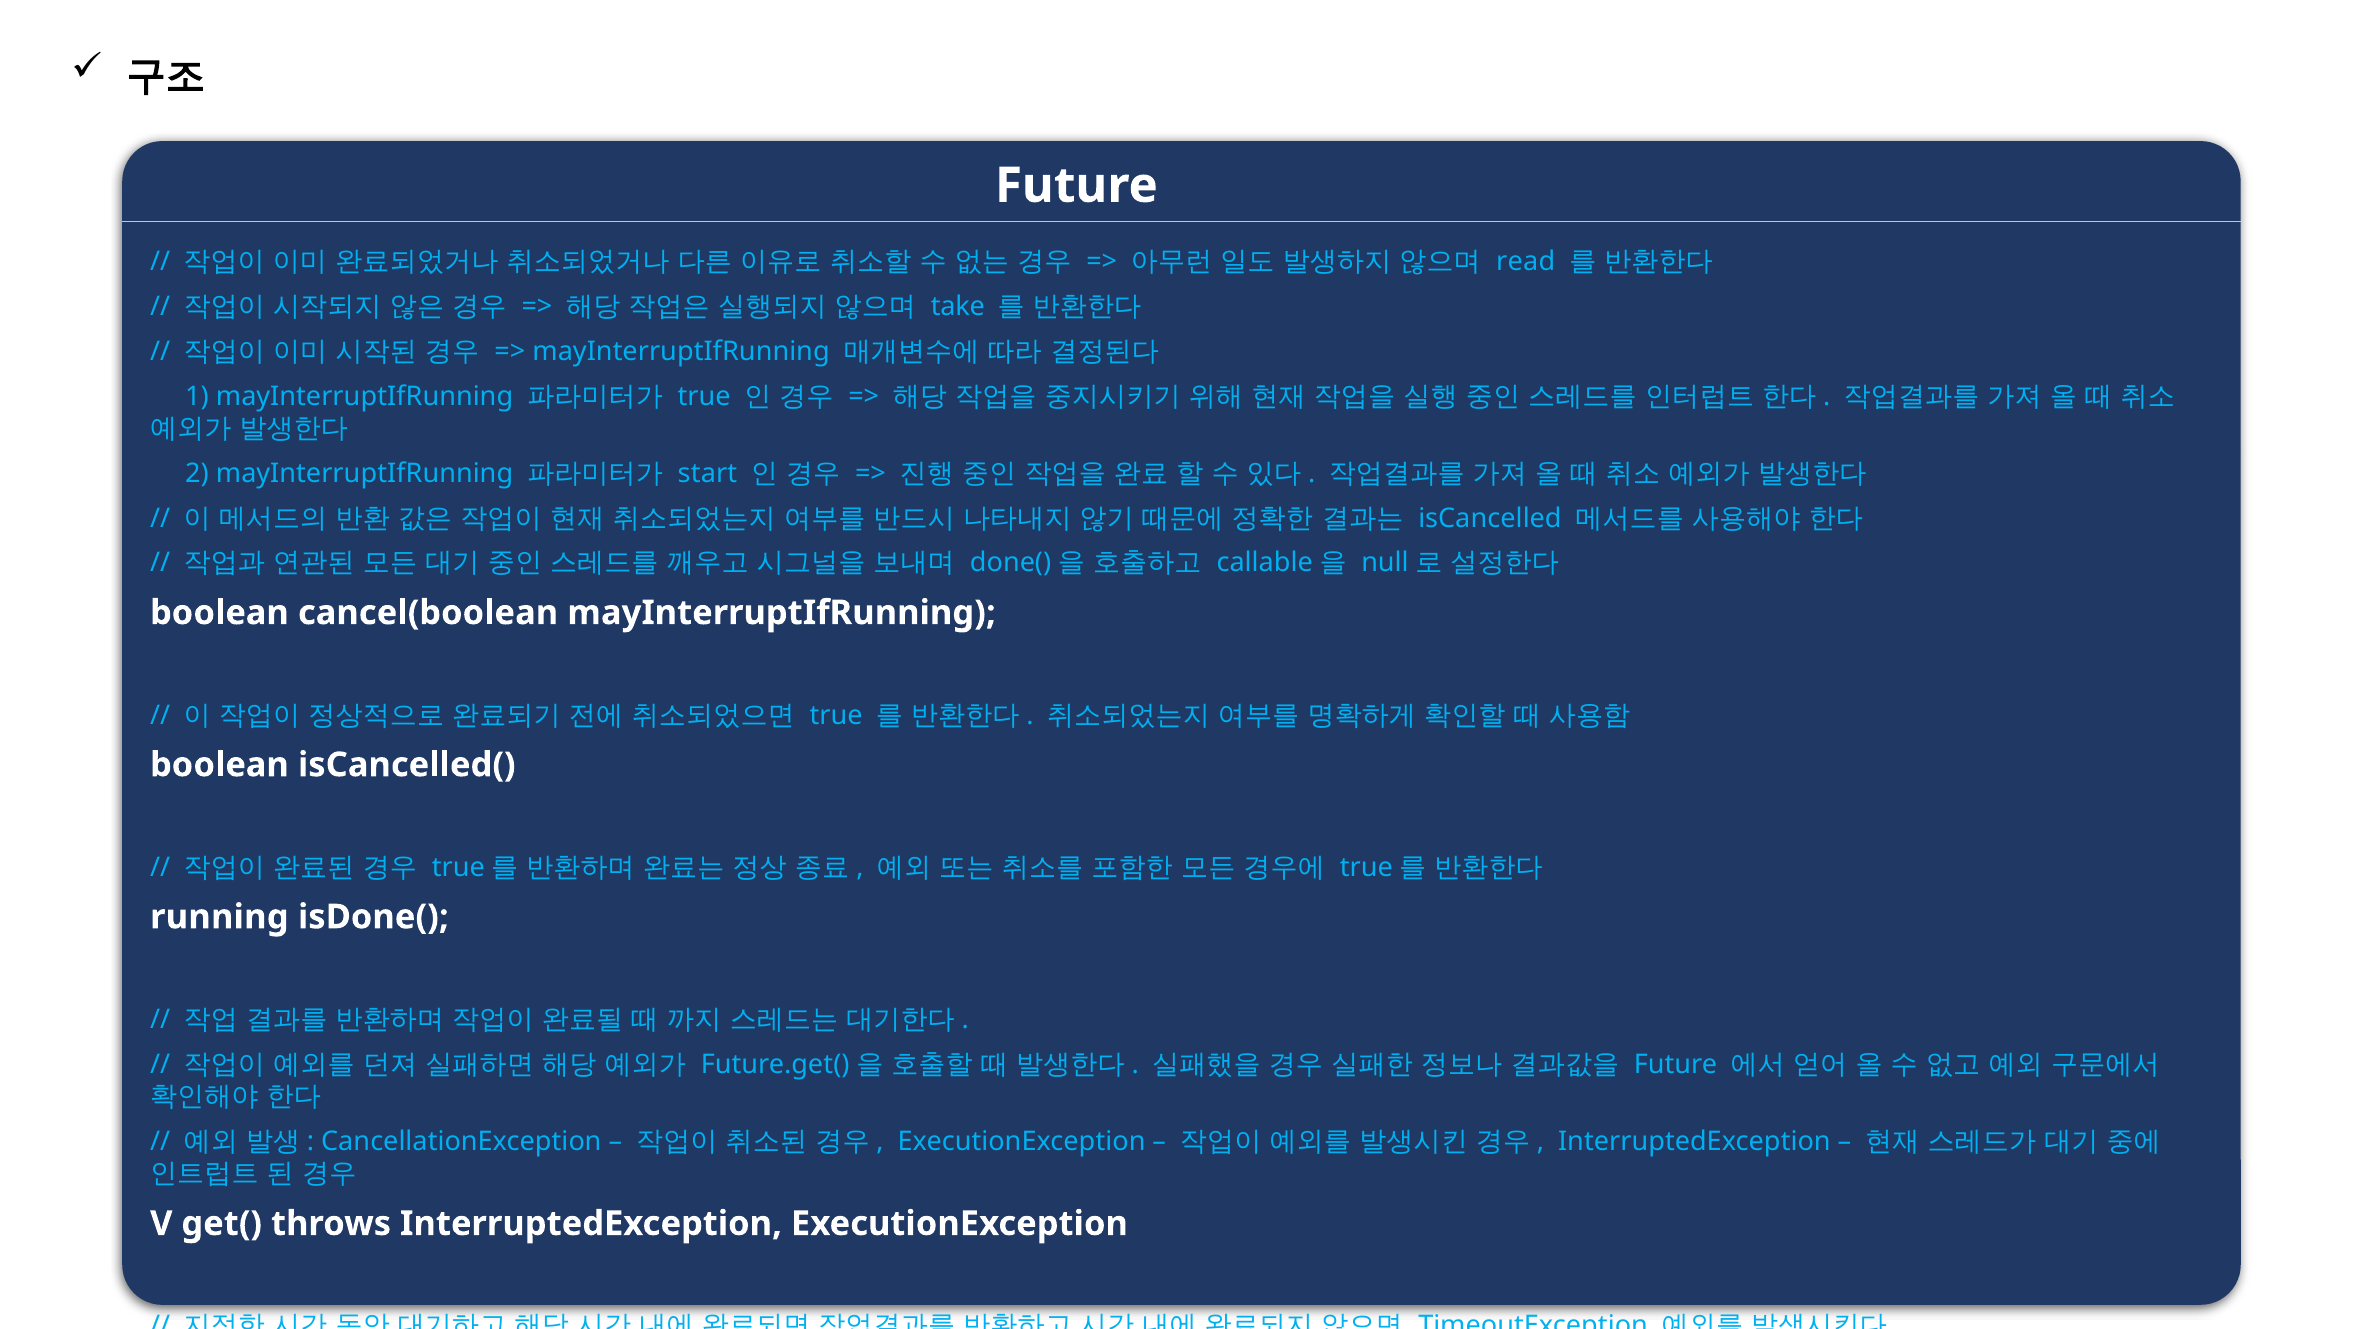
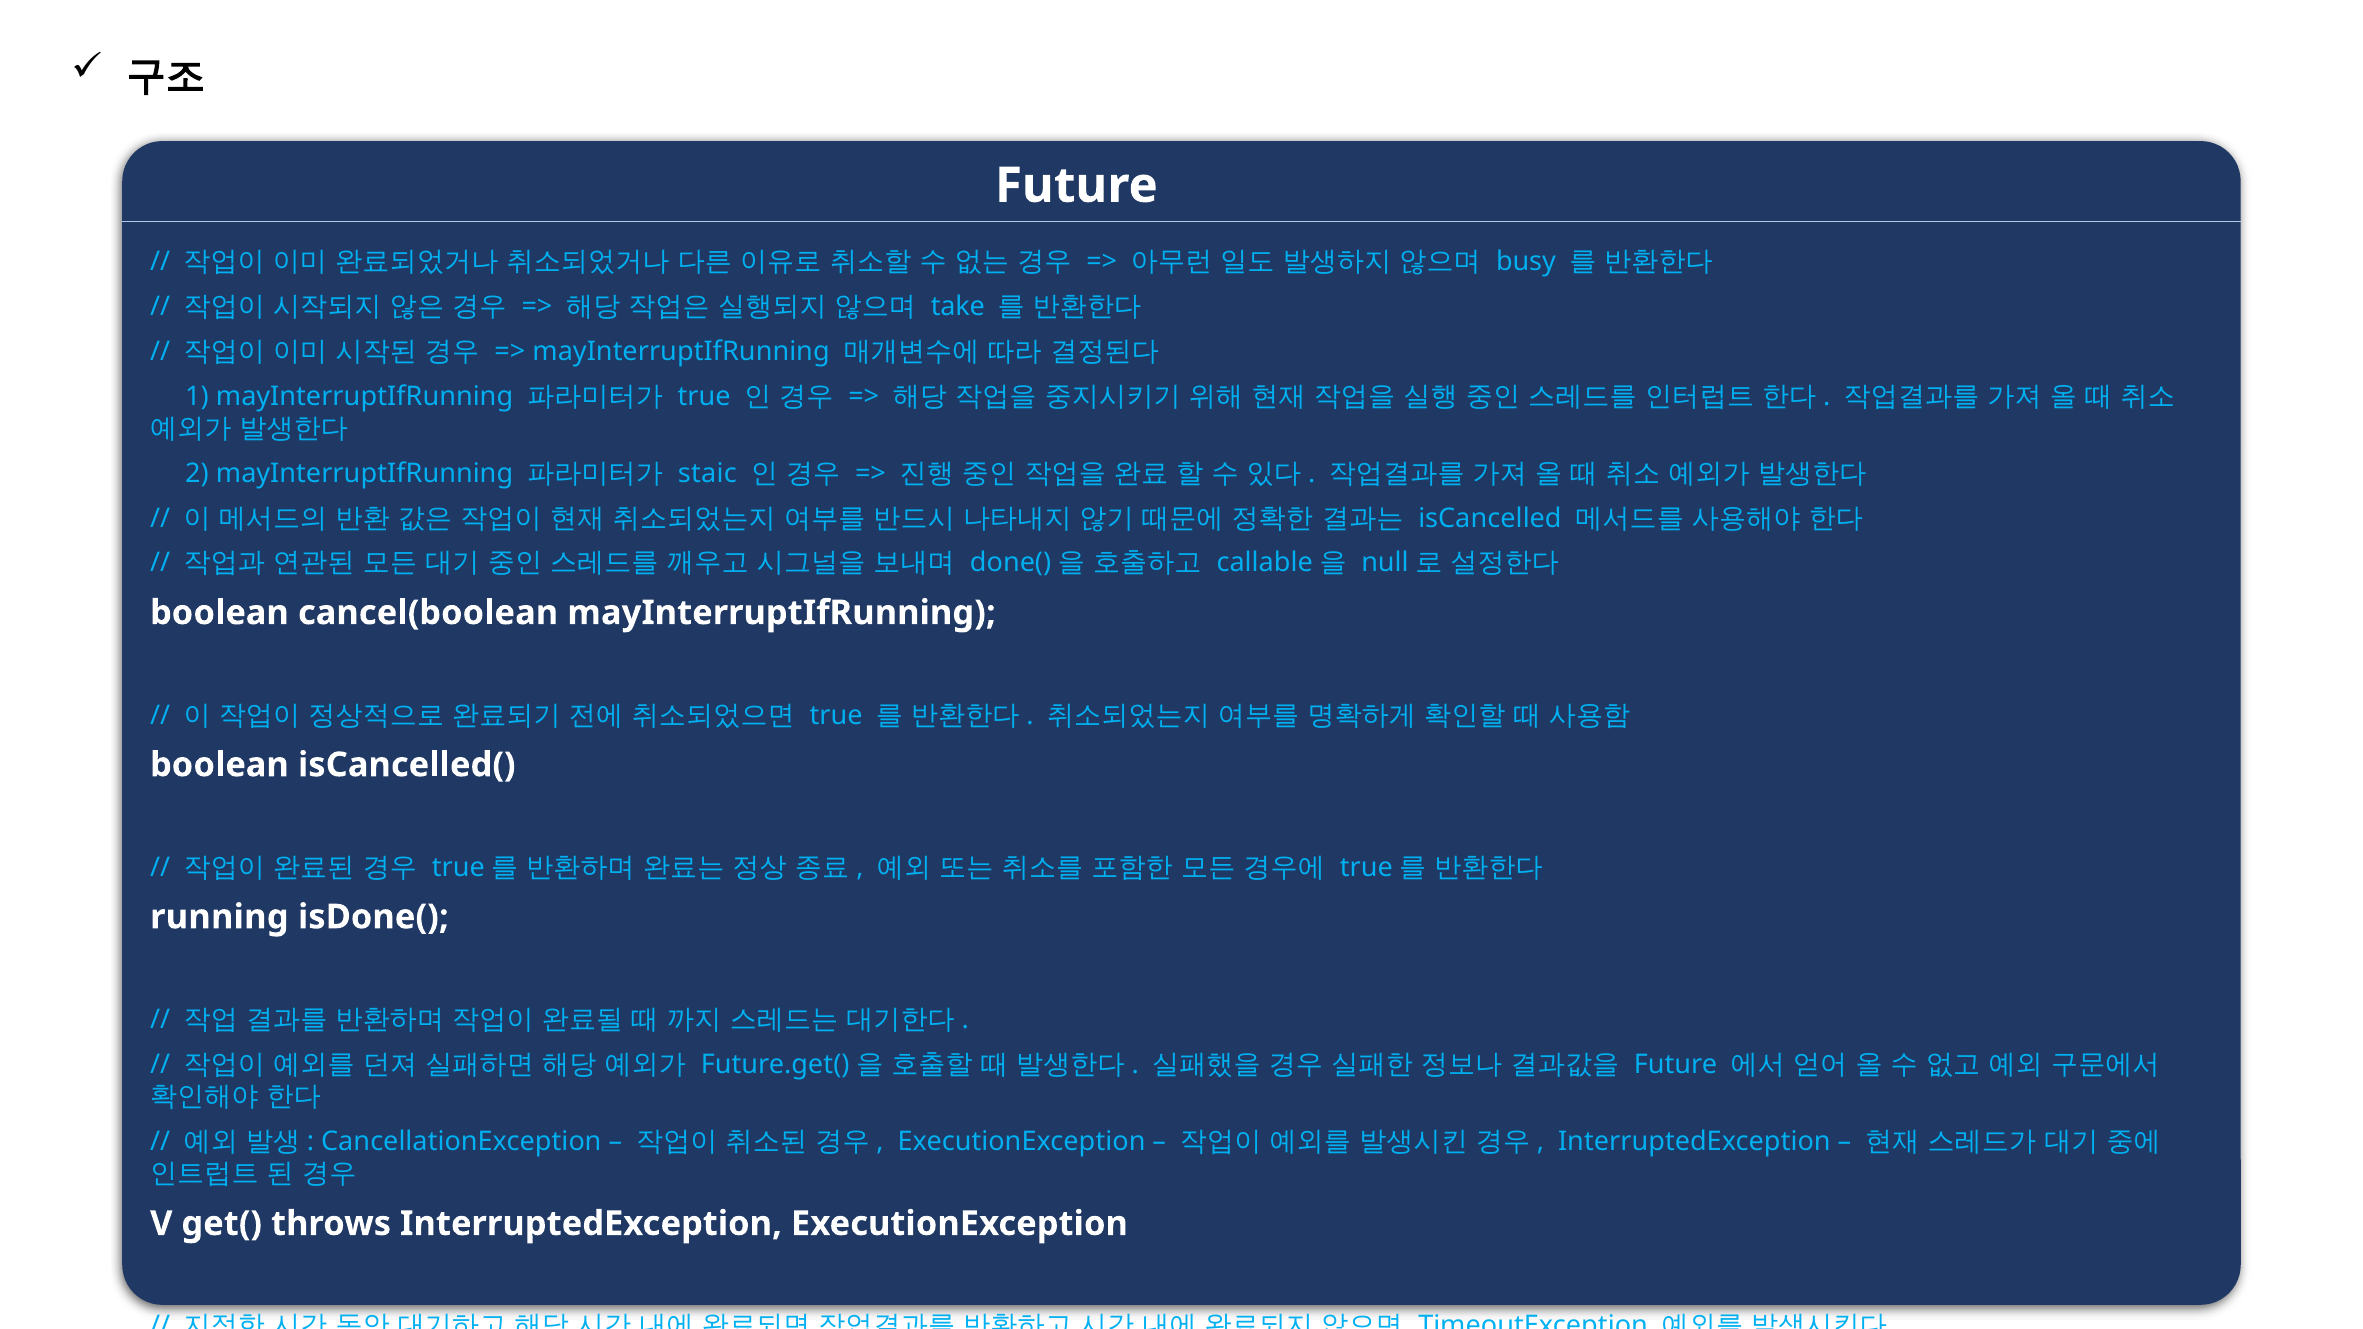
read: read -> busy (1526, 262)
start: start -> staic (707, 474)
